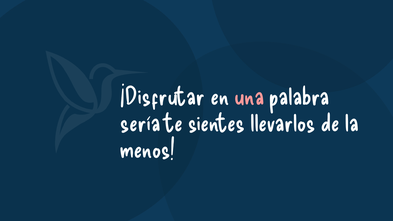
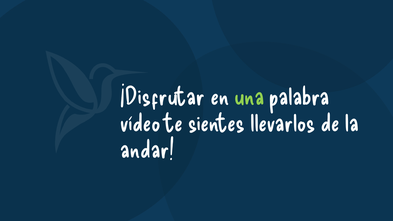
una colour: pink -> light green (249, 97)
sería: sería -> vídeo (140, 123)
menos: menos -> andar (147, 150)
